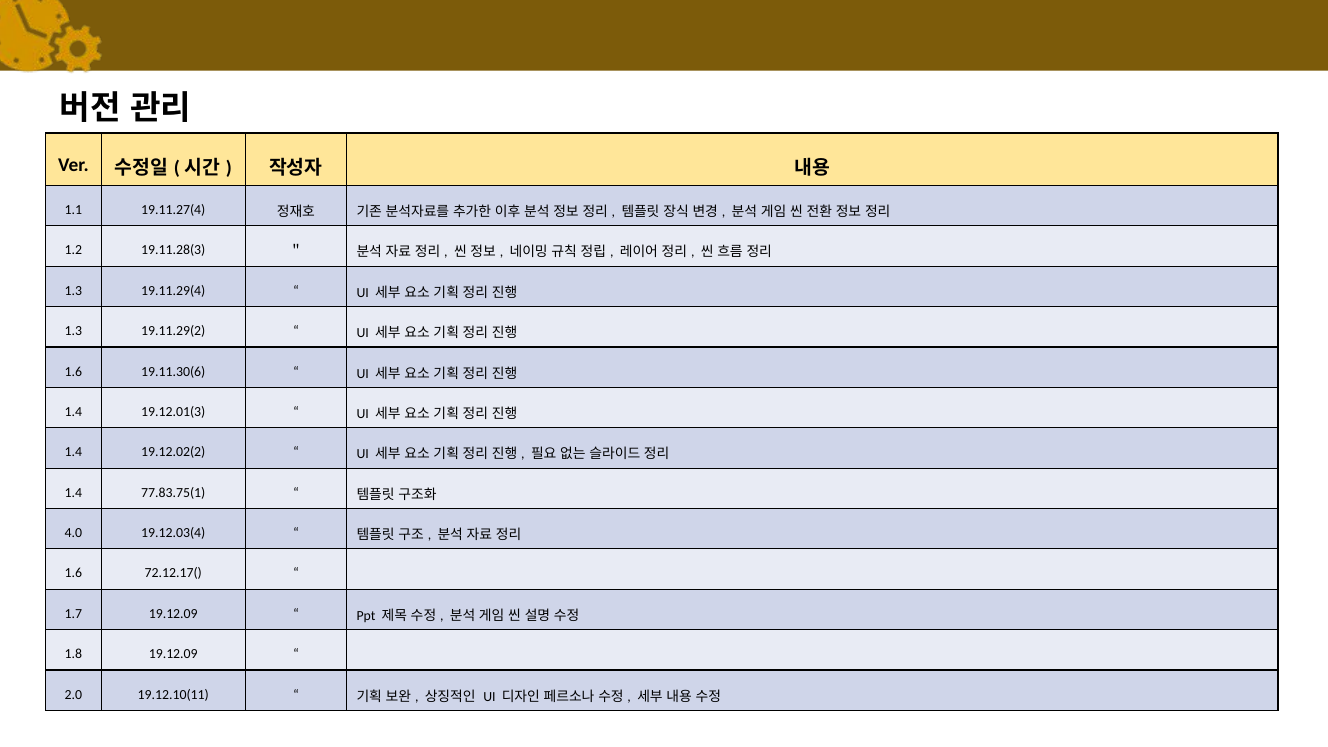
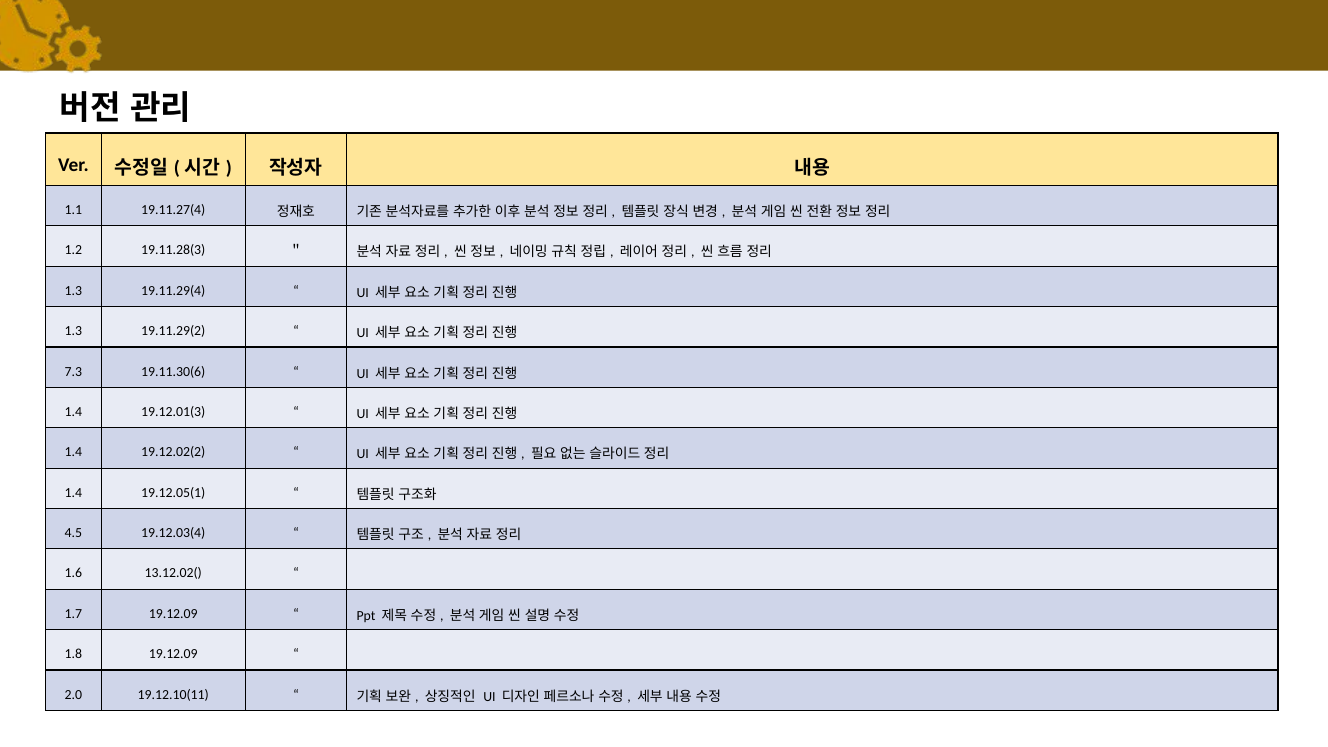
1.6: 1.6 -> 7.3 (73, 371)
77.83.75(1: 77.83.75(1 -> 19.12.05(1 (173, 493)
4.0: 4.0 -> 4.5 (73, 533)
72.12.17(: 72.12.17( -> 13.12.02( (173, 573)
